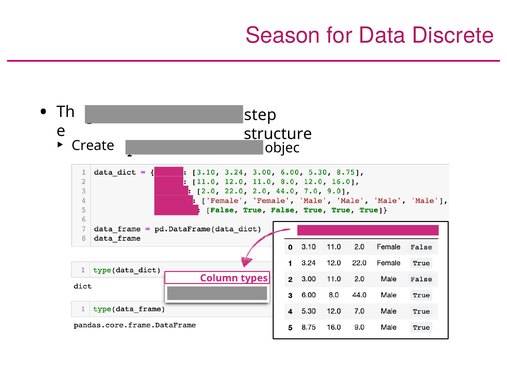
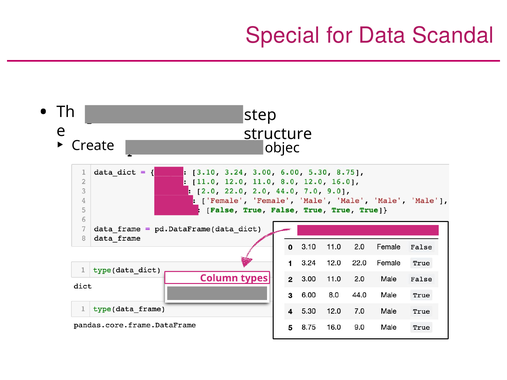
Season: Season -> Special (283, 35)
Discrete: Discrete -> Scandal (453, 35)
